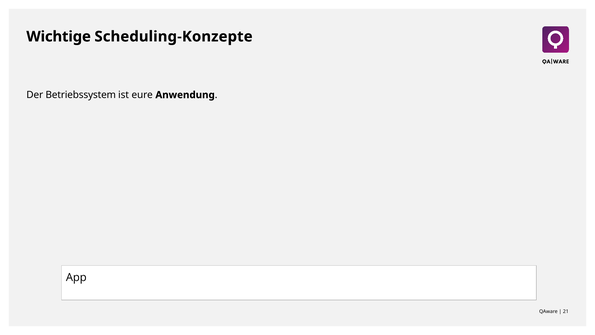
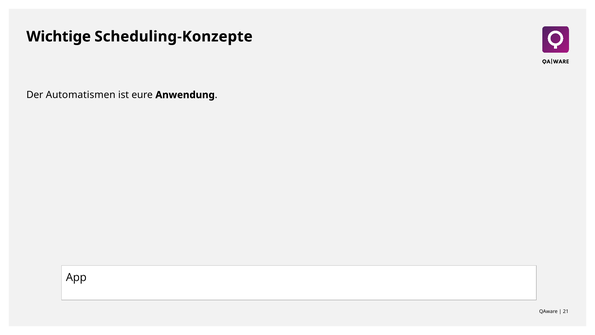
Betriebssystem: Betriebssystem -> Automatismen (81, 95)
